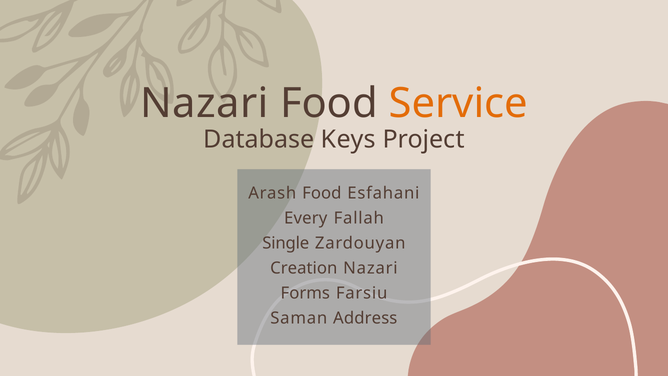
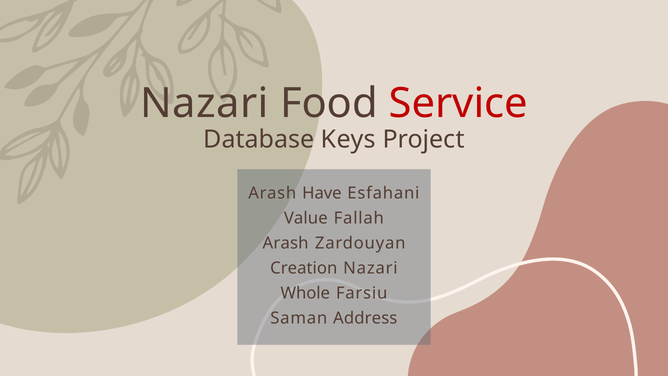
Service colour: orange -> red (458, 103)
Arash Food: Food -> Have (322, 193)
Every: Every -> Value (306, 218)
Single: Single -> Arash (286, 243)
Forms: Forms -> Whole (305, 293)
